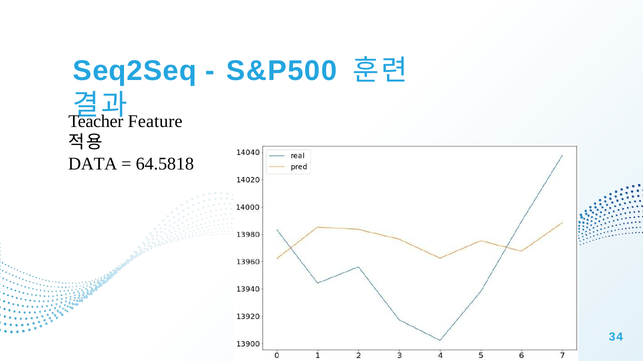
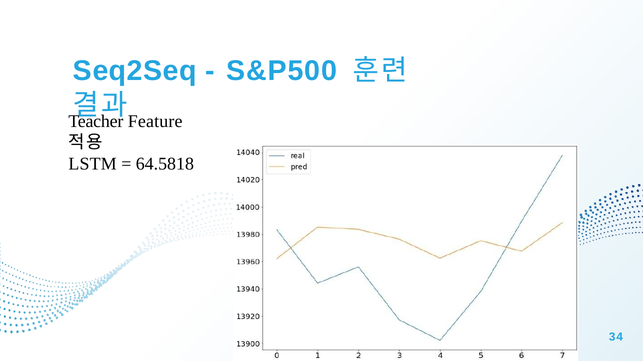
DATA: DATA -> LSTM (93, 164)
